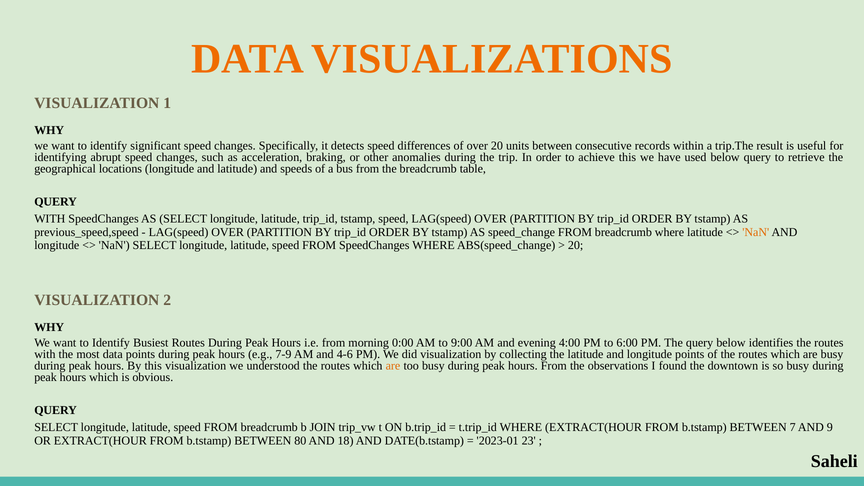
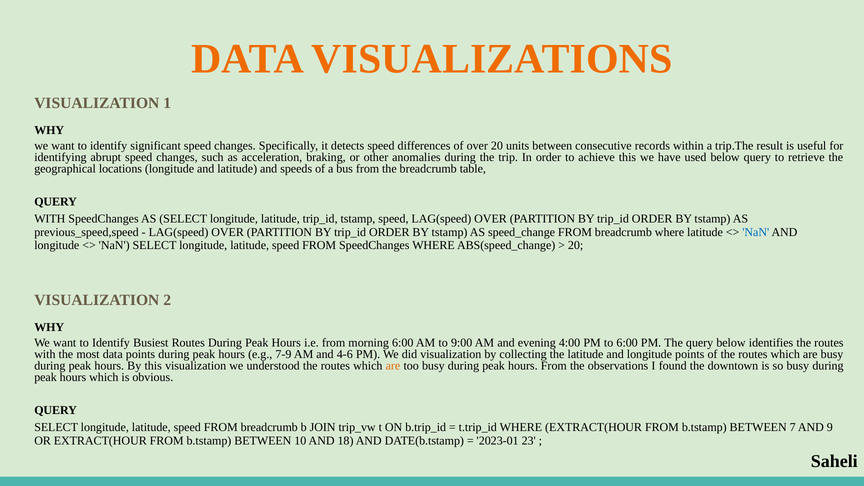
NaN colour: orange -> blue (756, 232)
morning 0:00: 0:00 -> 6:00 (403, 343)
80: 80 -> 10 (300, 441)
